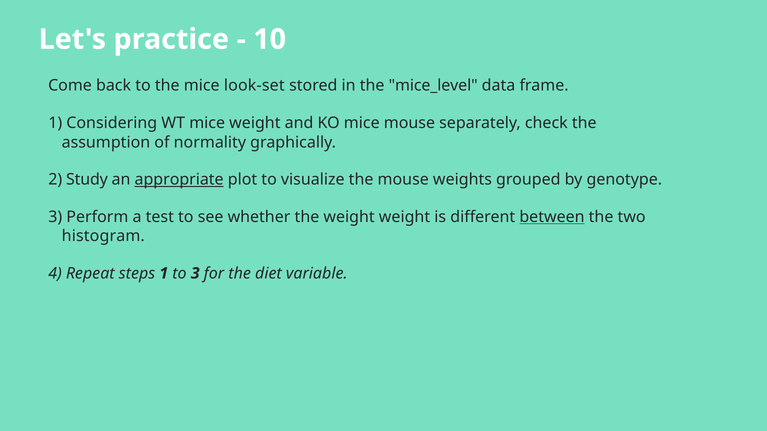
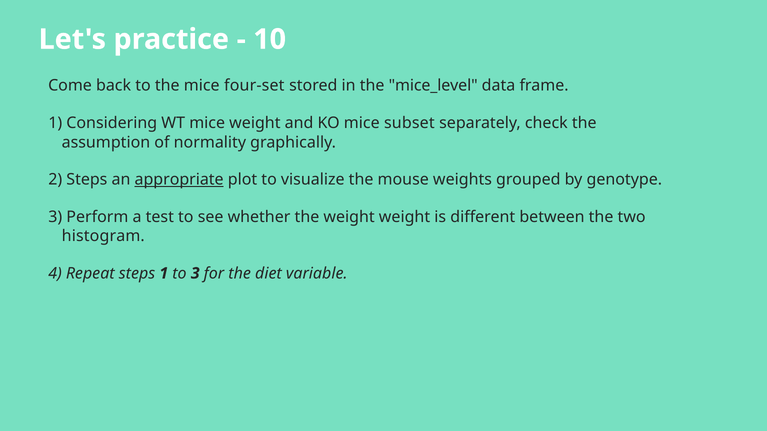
look-set: look-set -> four-set (254, 86)
mice mouse: mouse -> subset (409, 123)
Study: Study -> Steps (87, 180)
between underline: present -> none (552, 217)
